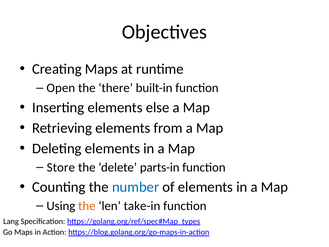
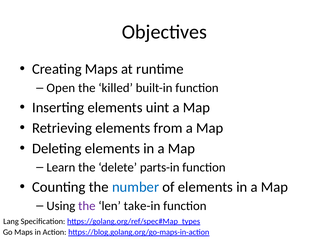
there: there -> killed (116, 88)
else: else -> uint (158, 107)
Store: Store -> Learn (61, 167)
the colour: orange -> purple (87, 206)
